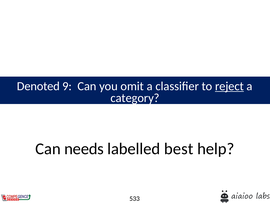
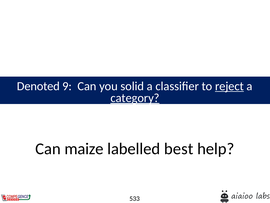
omit: omit -> solid (132, 86)
category underline: none -> present (135, 98)
needs: needs -> maize (84, 149)
